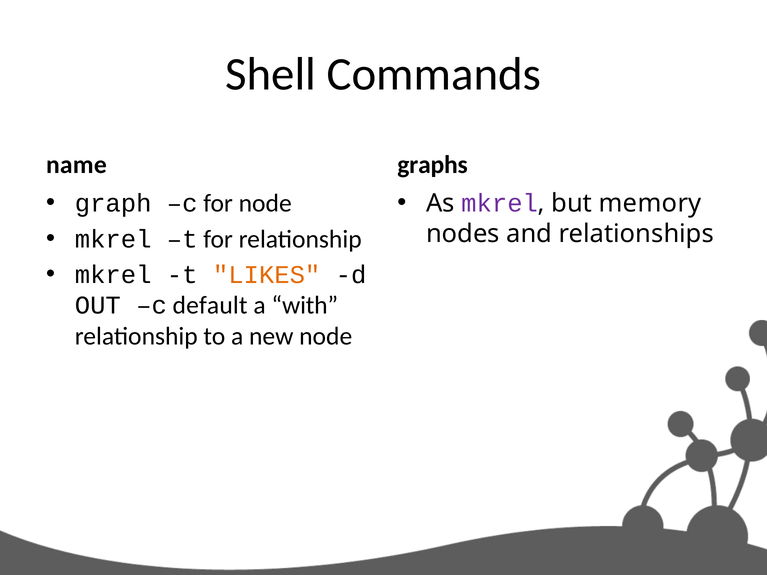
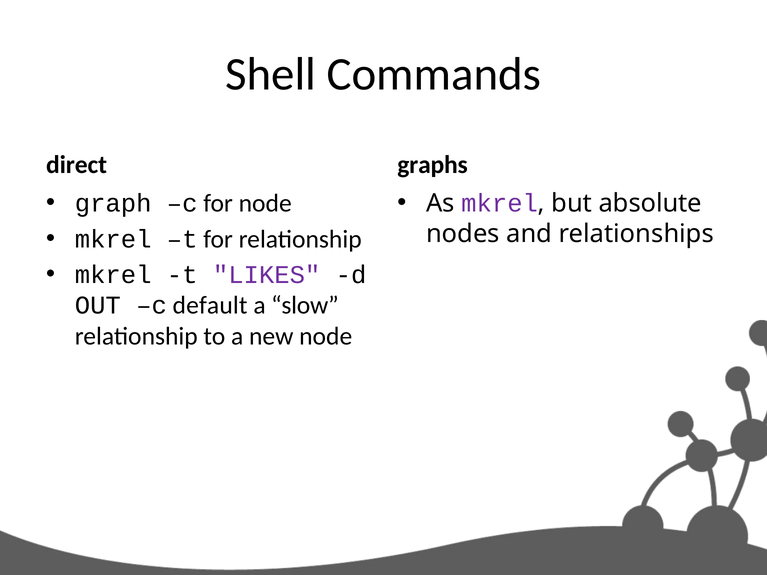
name: name -> direct (77, 165)
memory: memory -> absolute (650, 203)
LIKES colour: orange -> purple (267, 275)
with: with -> slow (305, 306)
